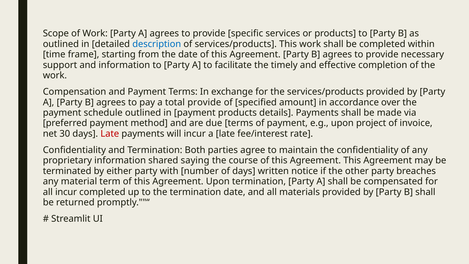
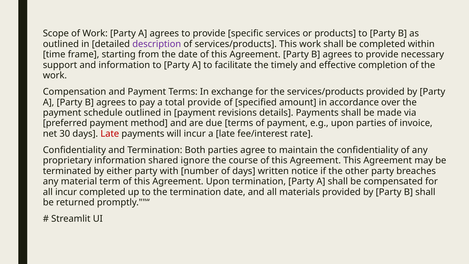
description colour: blue -> purple (157, 44)
payment products: products -> revisions (237, 113)
upon project: project -> parties (371, 123)
saying: saying -> ignore (195, 160)
